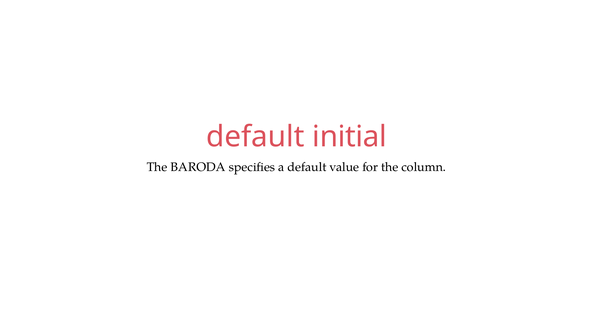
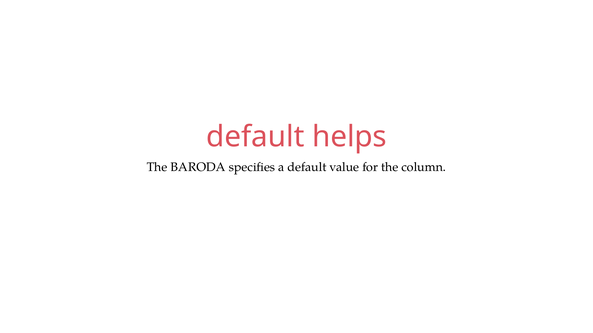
initial: initial -> helps (350, 137)
